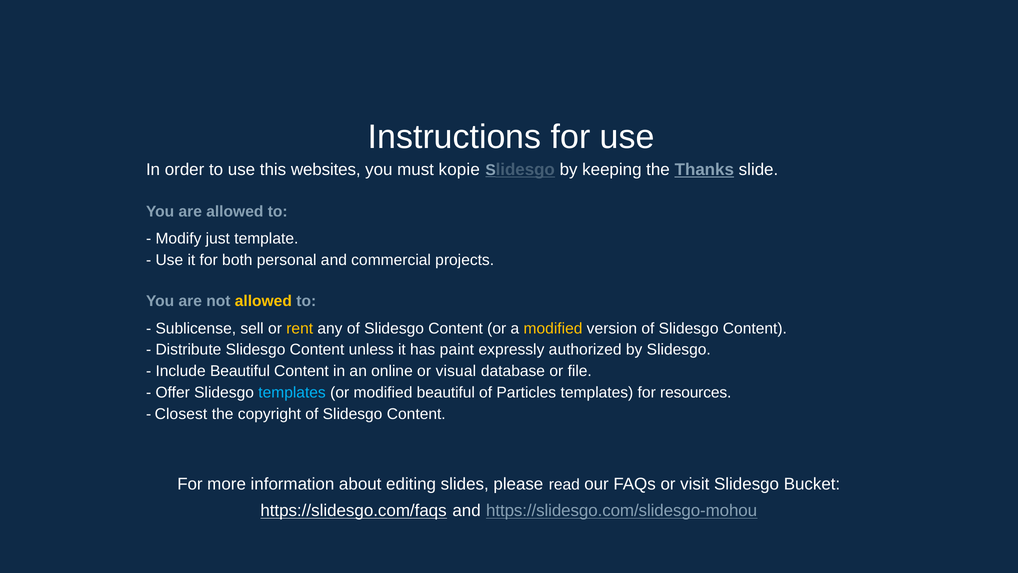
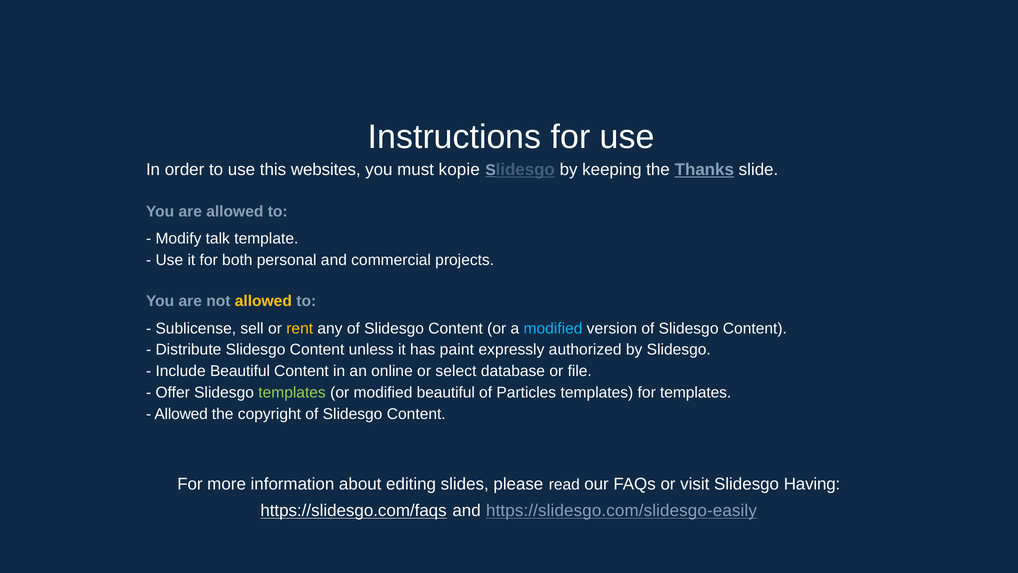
just: just -> talk (218, 238)
modified colour: yellow -> light blue (553, 328)
visual: visual -> select (456, 371)
templates colour: light blue -> light green (292, 392)
for resources: resources -> templates (696, 392)
Closest: Closest -> Allowed (181, 414)
Bucket: Bucket -> Having (812, 484)
https://slidesgo.com/slidesgo-mohou: https://slidesgo.com/slidesgo-mohou -> https://slidesgo.com/slidesgo-easily (621, 510)
